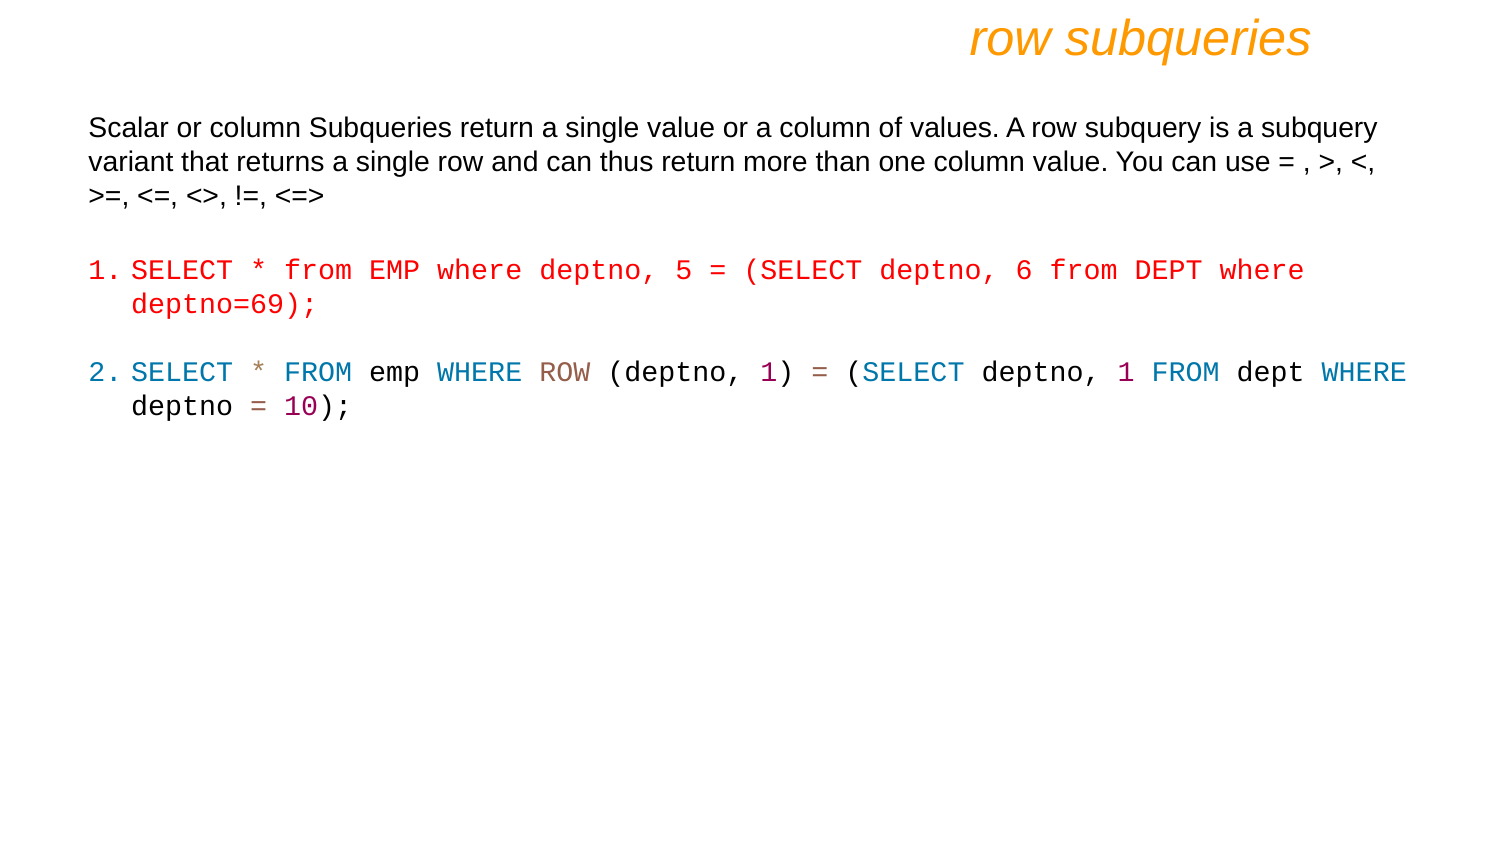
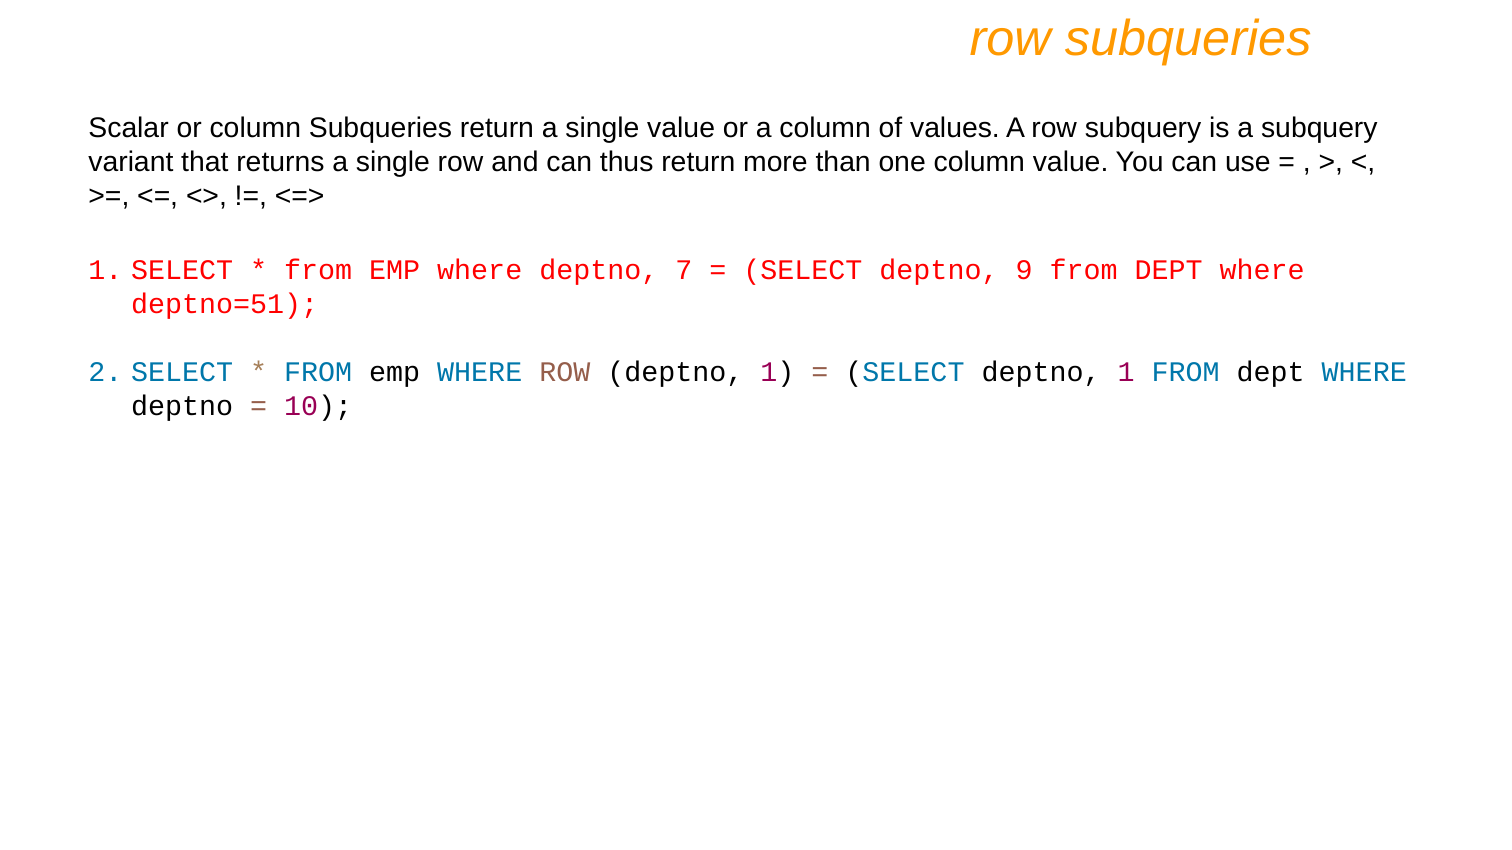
5: 5 -> 7 (684, 270)
6: 6 -> 9 (1024, 270)
deptno=69: deptno=69 -> deptno=51 (225, 304)
